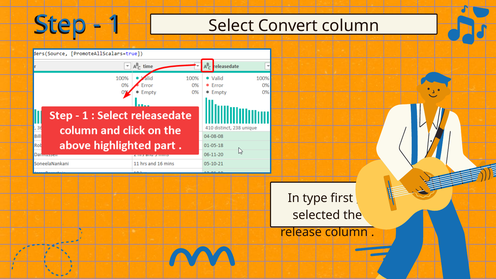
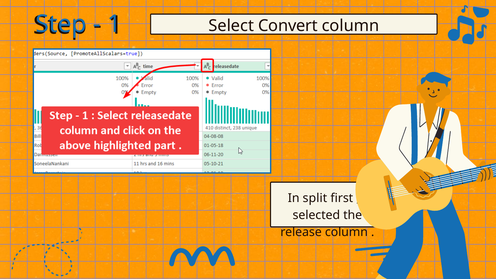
type: type -> split (315, 198)
